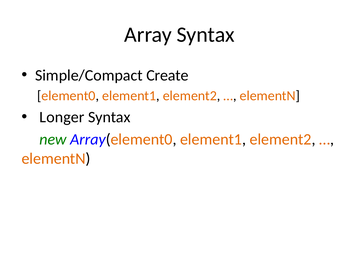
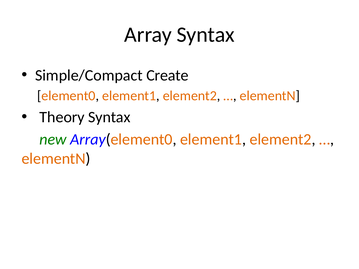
Longer: Longer -> Theory (62, 117)
